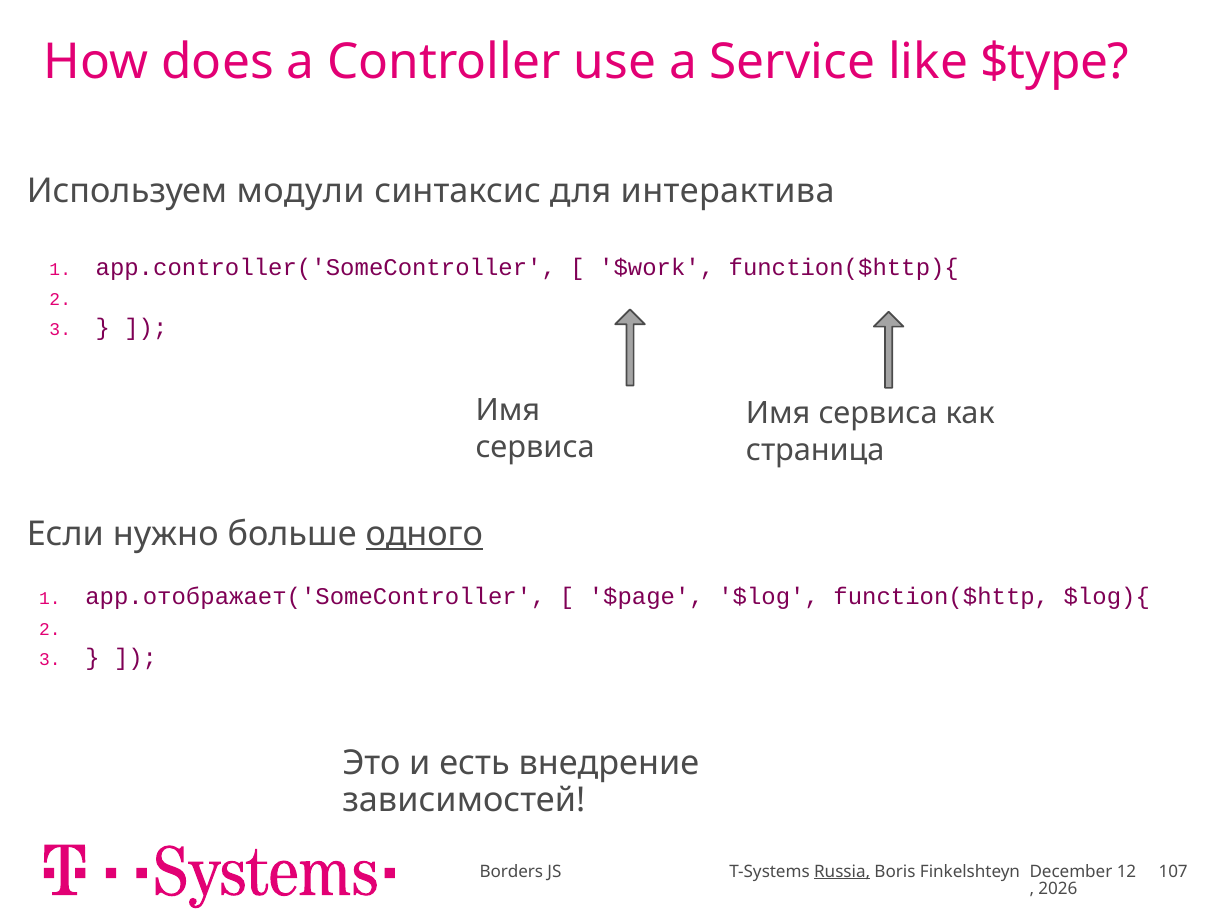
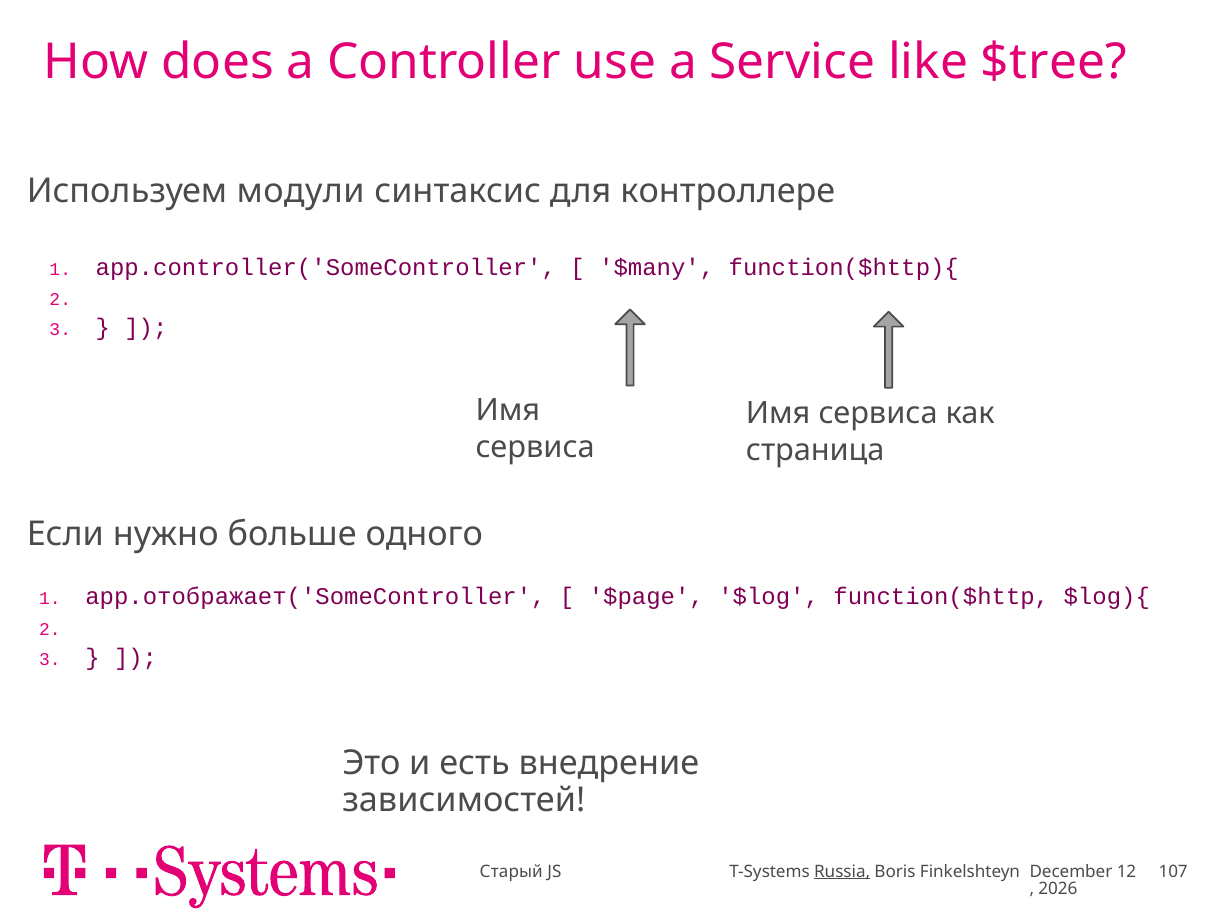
$type: $type -> $tree (1054, 62)
интерактива: интерактива -> контроллере (728, 192)
$work: $work -> $many (657, 267)
одного underline: present -> none (424, 535)
Borders: Borders -> Старый (511, 872)
